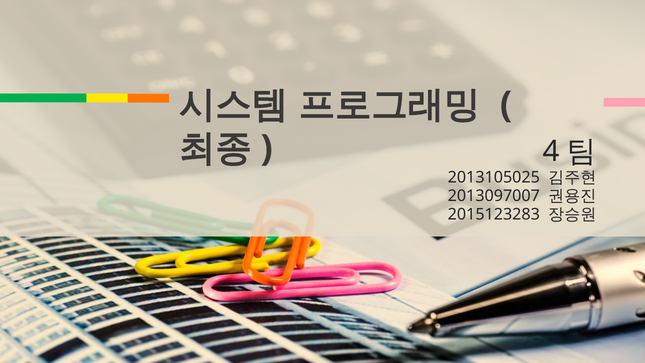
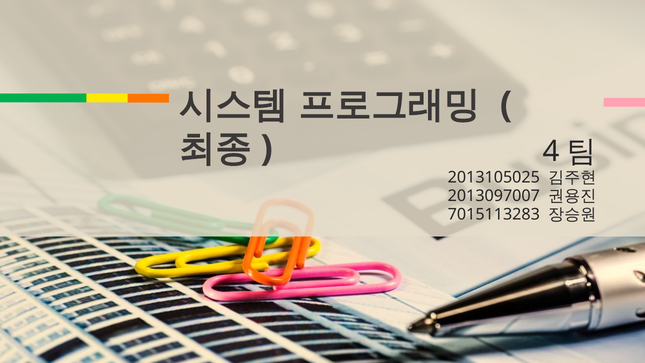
2015123283: 2015123283 -> 7015113283 (494, 215)
